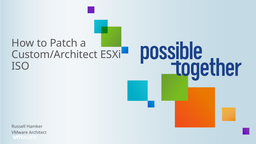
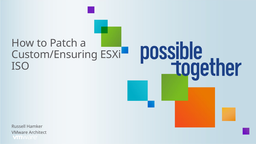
Custom/Architect: Custom/Architect -> Custom/Ensuring (55, 55)
